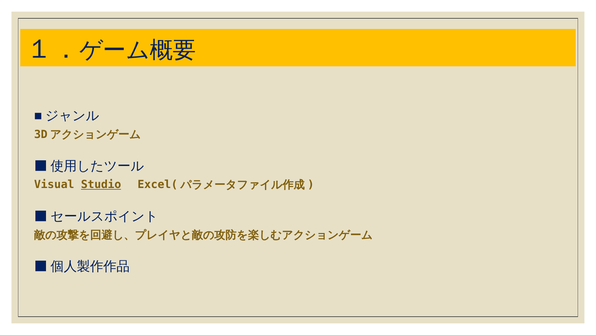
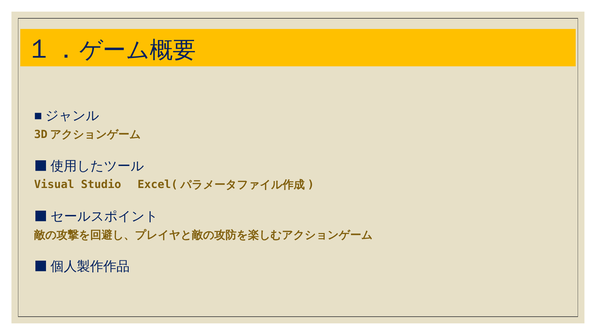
Studio underline: present -> none (101, 185)
